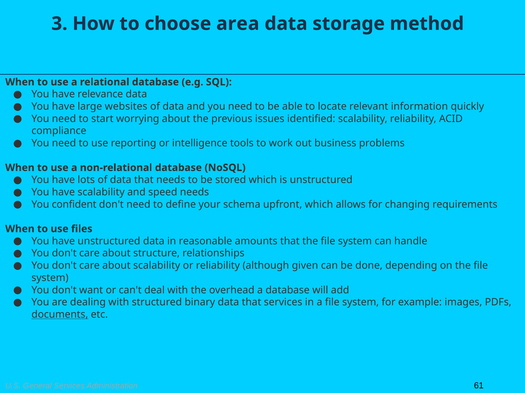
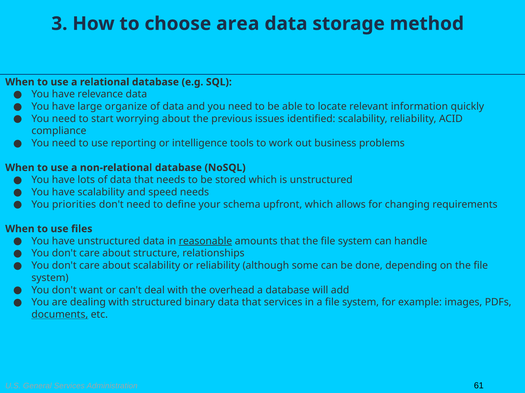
websites: websites -> organize (126, 107)
confident: confident -> priorities (74, 205)
reasonable underline: none -> present (206, 242)
given: given -> some (305, 266)
